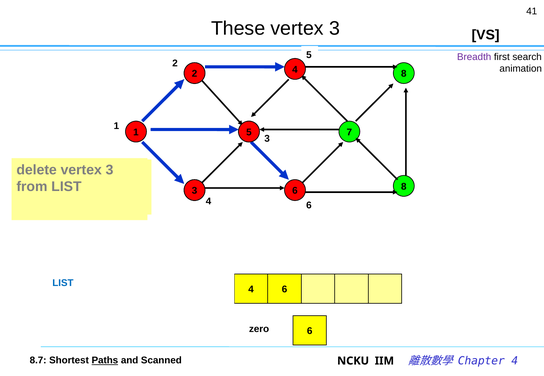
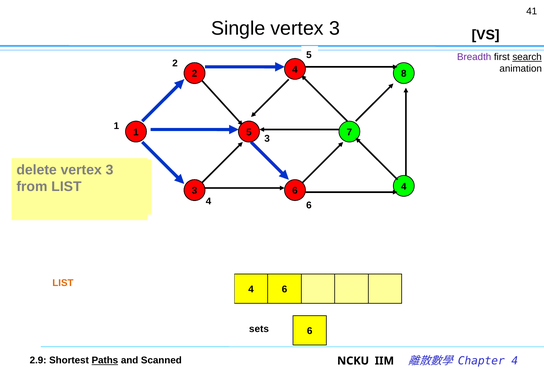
These: These -> Single (238, 29)
search underline: none -> present (527, 57)
8: 8 -> 4 (404, 187)
LIST colour: blue -> orange (63, 283)
zero: zero -> sets (259, 329)
8.7: 8.7 -> 2.9 (38, 361)
